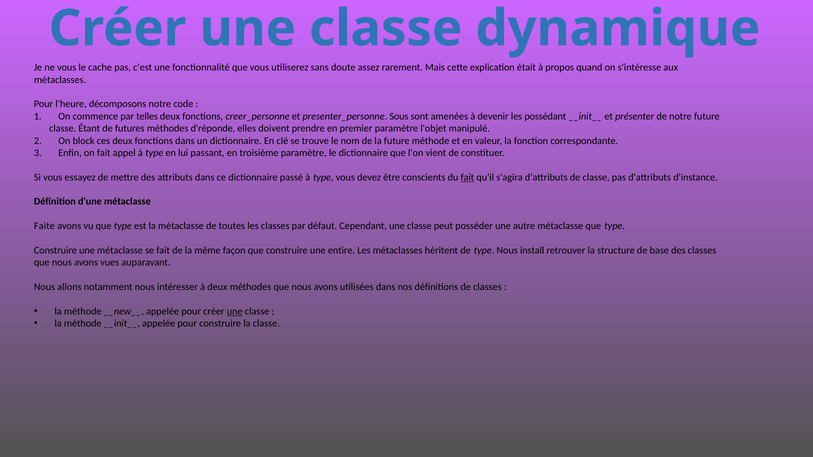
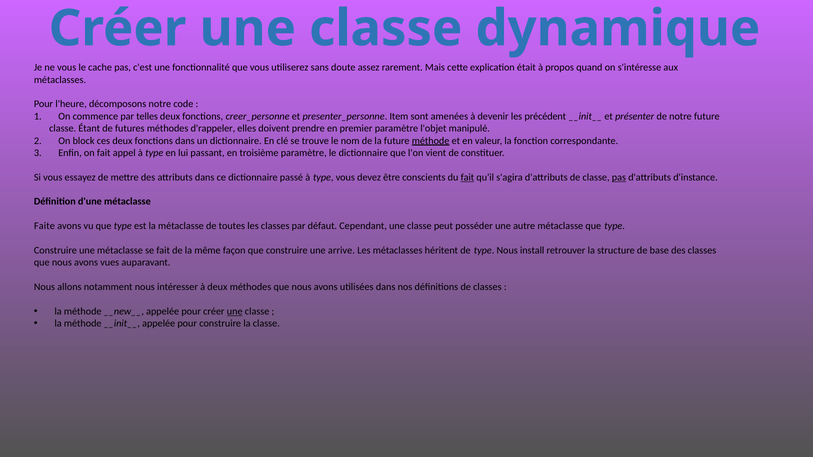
Sous: Sous -> Item (399, 116)
possédant: possédant -> précédent (545, 116)
d'réponde: d'réponde -> d'rappeler (213, 129)
méthode underline: none -> present (431, 141)
pas underline: none -> present (619, 177)
entire: entire -> arrive (341, 251)
